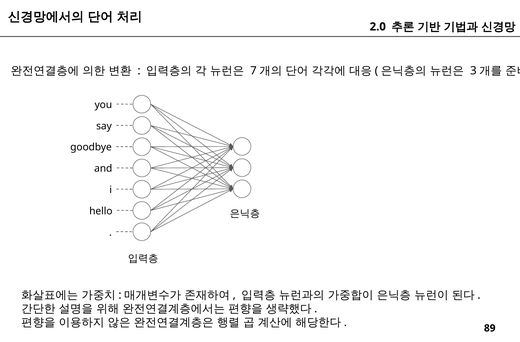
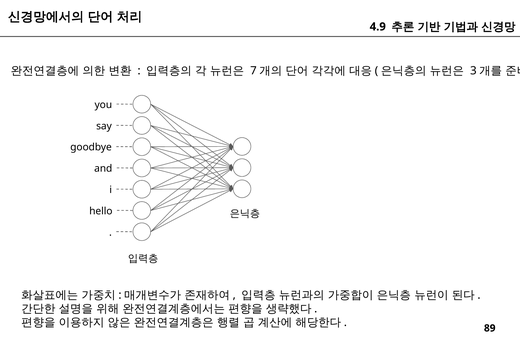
2.0: 2.0 -> 4.9 (378, 27)
